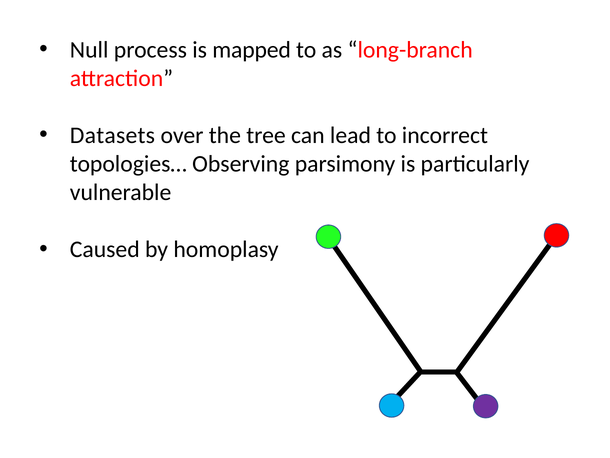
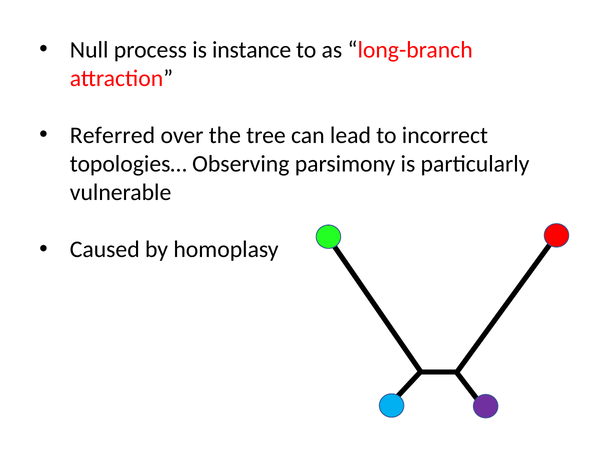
mapped: mapped -> instance (252, 50)
Datasets: Datasets -> Referred (112, 135)
